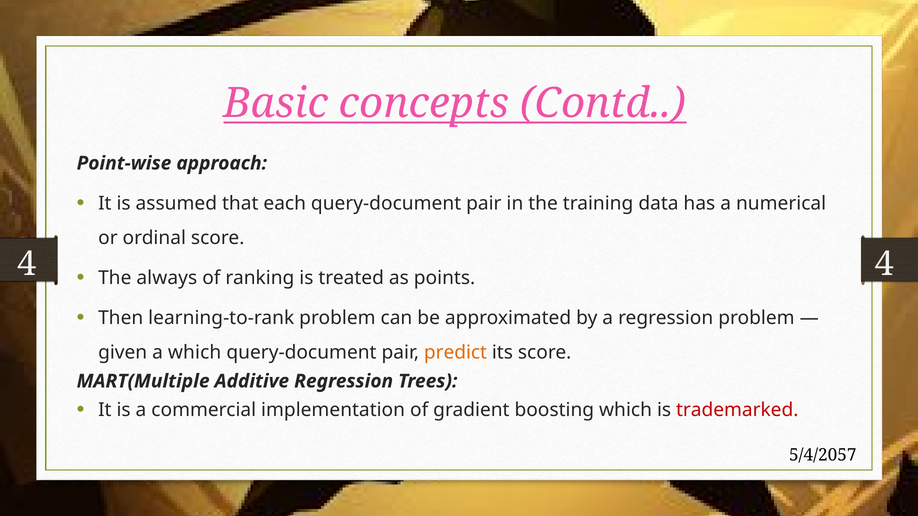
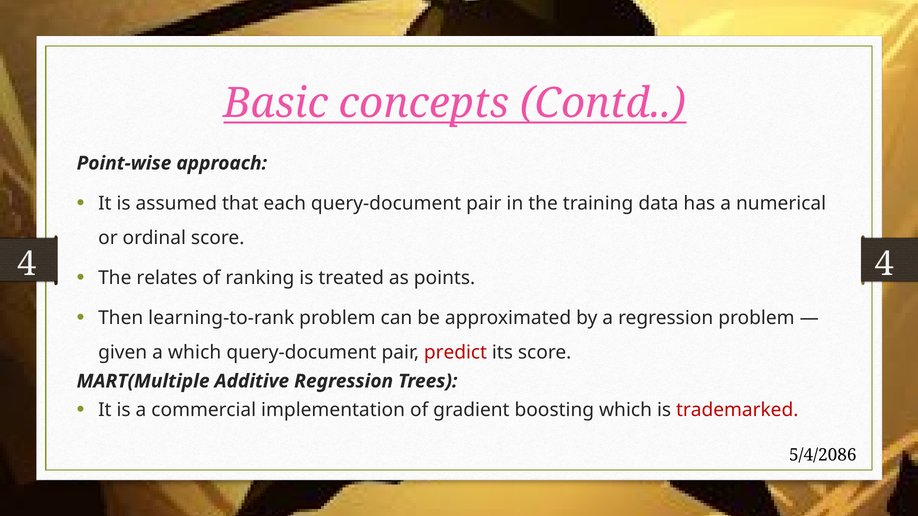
always: always -> relates (167, 278)
predict colour: orange -> red (455, 353)
5/4/2057: 5/4/2057 -> 5/4/2086 (823, 455)
